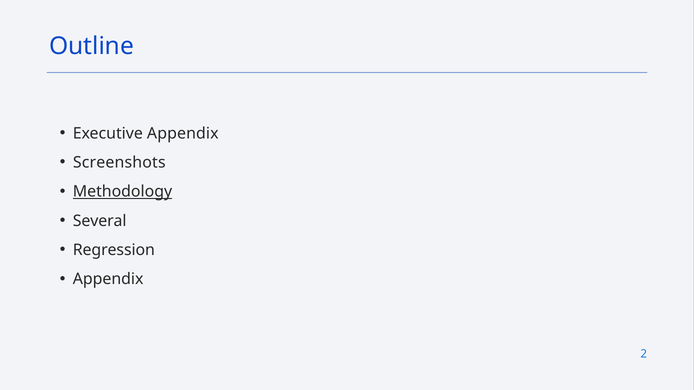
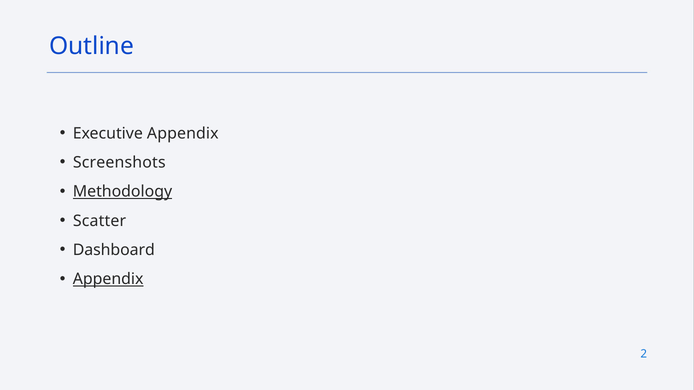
Several: Several -> Scatter (100, 221)
Regression: Regression -> Dashboard (114, 250)
Appendix underline: none -> present (108, 279)
